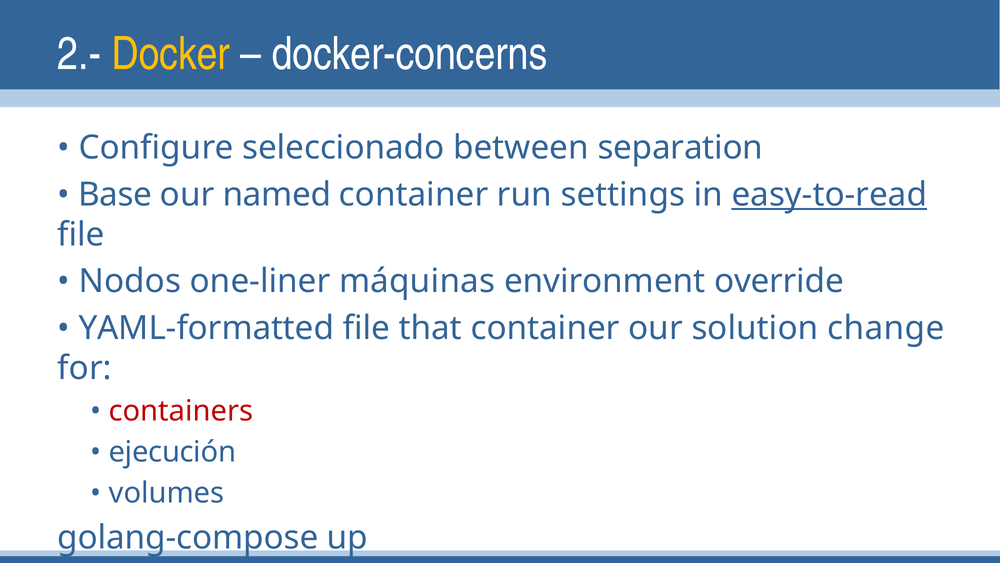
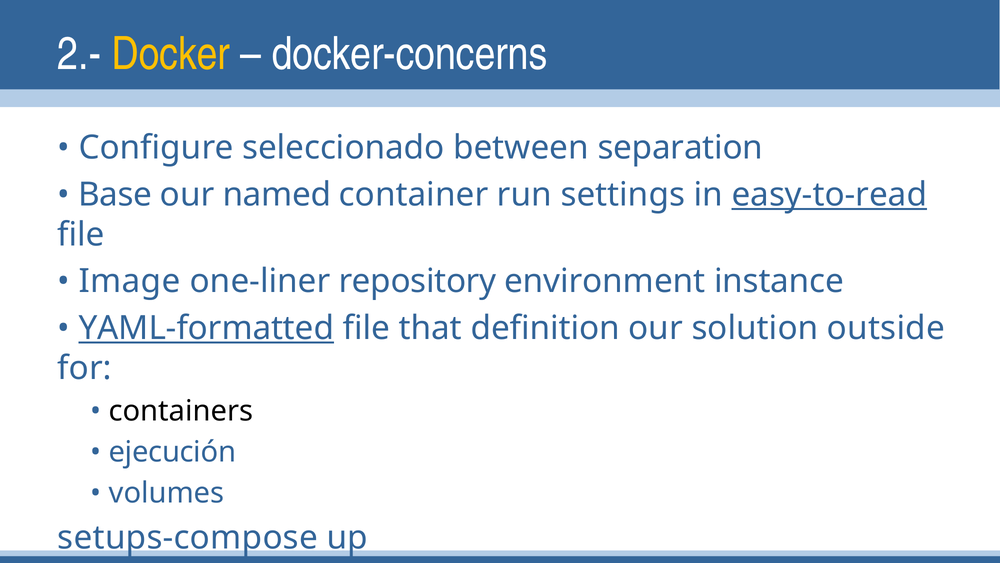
Nodos: Nodos -> Image (130, 281)
máquinas: máquinas -> repository (417, 281)
override: override -> instance (779, 281)
YAML-formatted underline: none -> present (206, 328)
that container: container -> definition (545, 328)
change: change -> outside (886, 328)
containers colour: red -> black (181, 411)
golang-compose: golang-compose -> setups-compose (188, 537)
